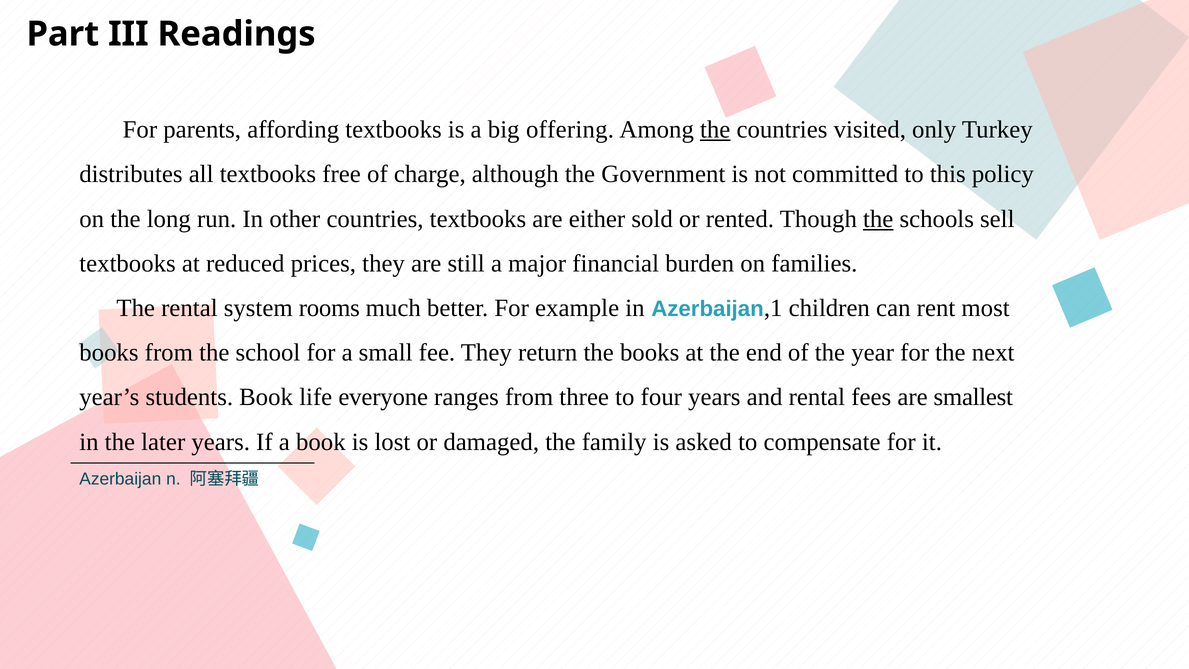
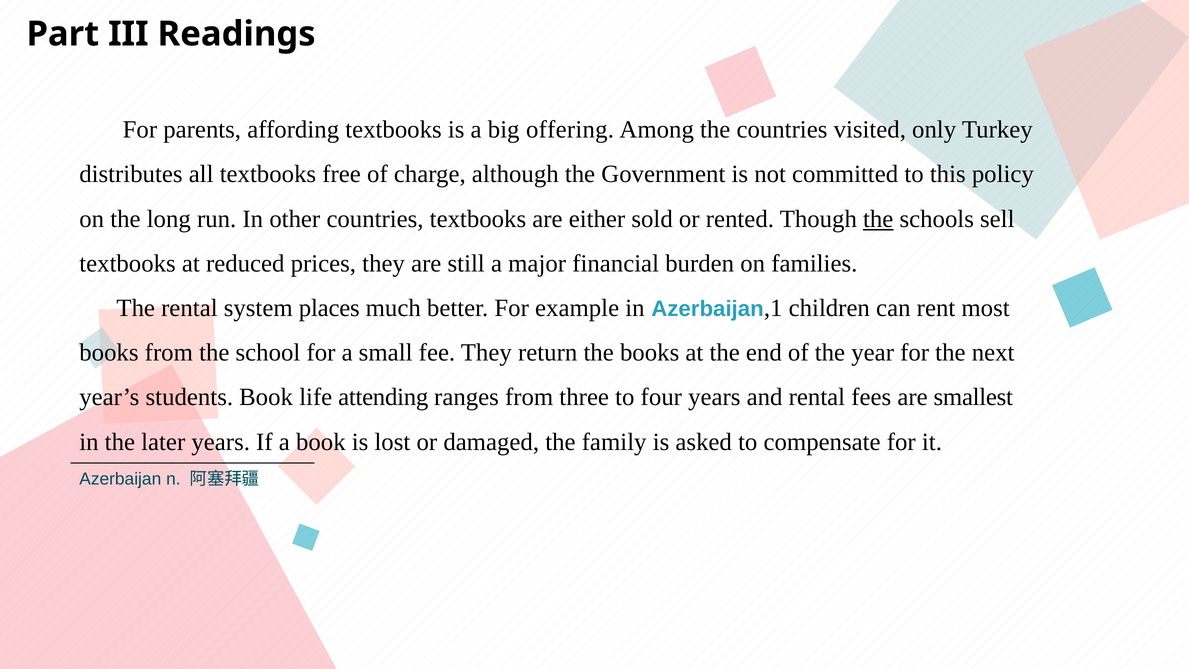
the underline: present -> none (715, 130)
rooms: rooms -> places (329, 308)
everyone: everyone -> attending (383, 397)
